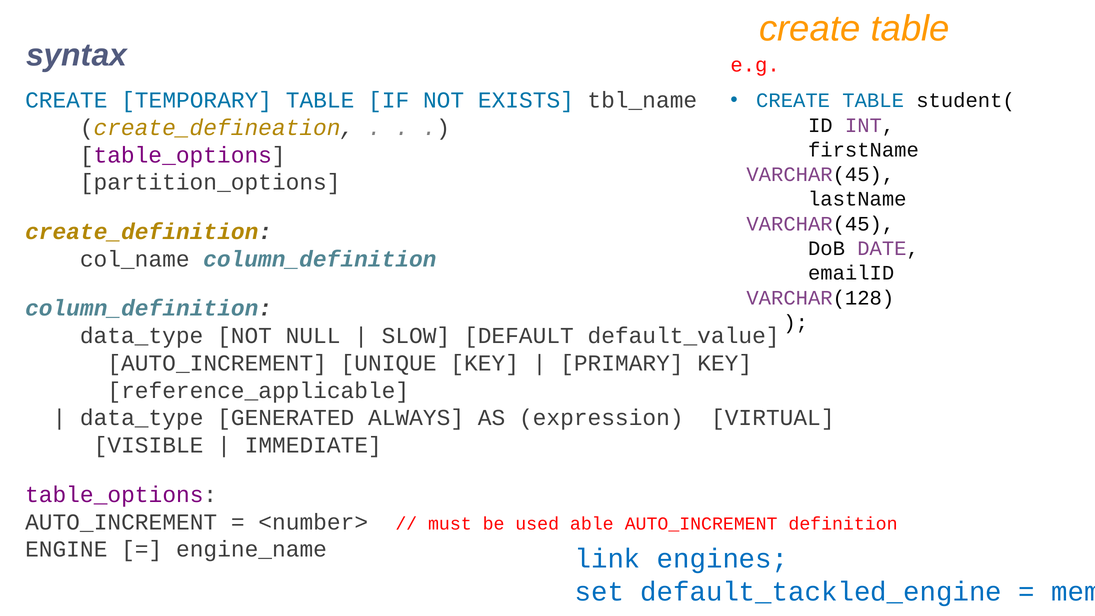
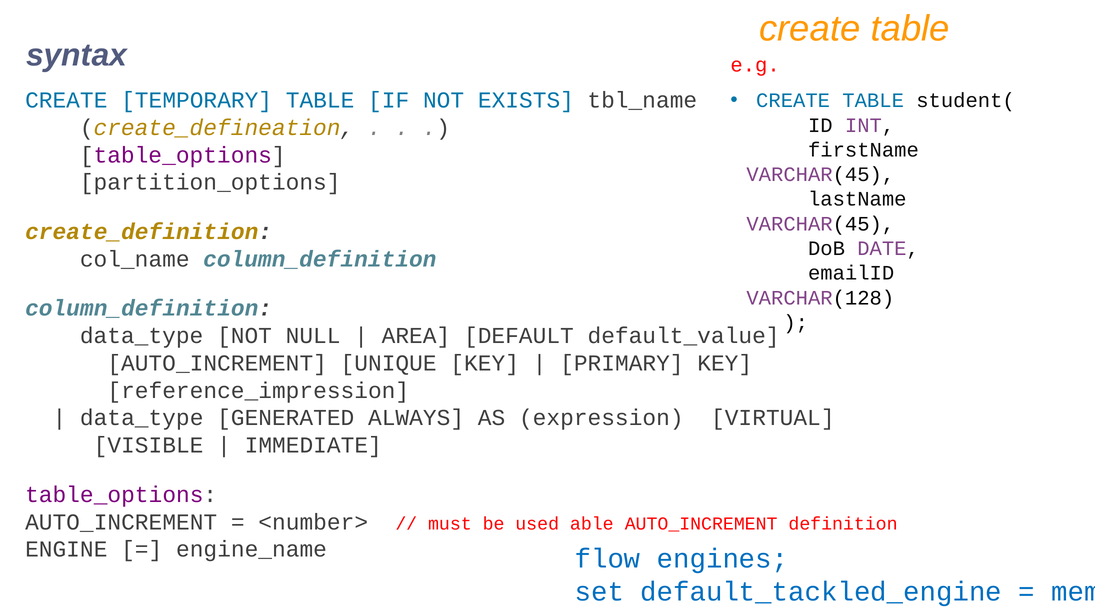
SLOW: SLOW -> AREA (416, 336)
reference_applicable: reference_applicable -> reference_impression (258, 390)
link: link -> flow (608, 559)
